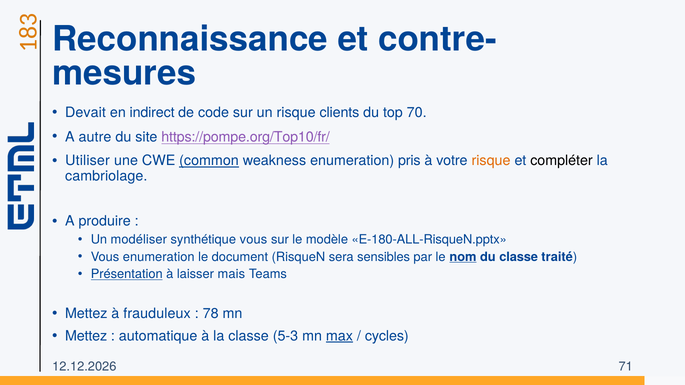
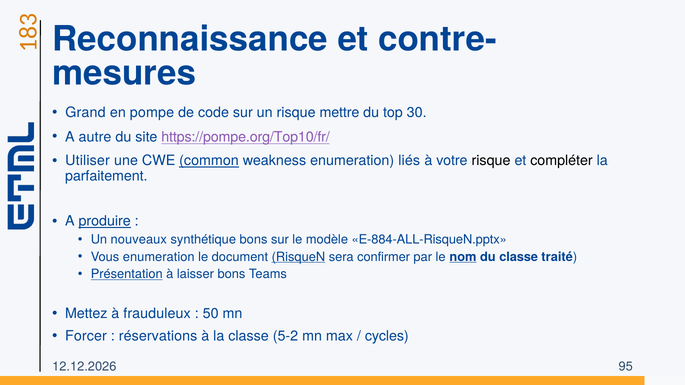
Devait: Devait -> Grand (85, 113)
indirect: indirect -> pompe (152, 113)
clients: clients -> mettre (339, 113)
70: 70 -> 30 (417, 113)
pris: pris -> liés (409, 161)
risque colour: orange -> black (491, 161)
cambriolage: cambriolage -> parfaitement (106, 176)
produire underline: none -> present (105, 221)
modéliser: modéliser -> nouveaux (139, 240)
synthétique vous: vous -> bons (254, 240)
E-180-ALL-RisqueN.pptx: E-180-ALL-RisqueN.pptx -> E-884-ALL-RisqueN.pptx (429, 240)
RisqueN underline: none -> present (298, 257)
sensibles: sensibles -> confirmer (384, 257)
laisser mais: mais -> bons (231, 274)
78: 78 -> 50 (211, 314)
Mettez: Mettez -> Forcer (86, 336)
automatique: automatique -> réservations (158, 336)
5-3: 5-3 -> 5-2 (285, 336)
max underline: present -> none (339, 336)
71: 71 -> 95 (626, 367)
